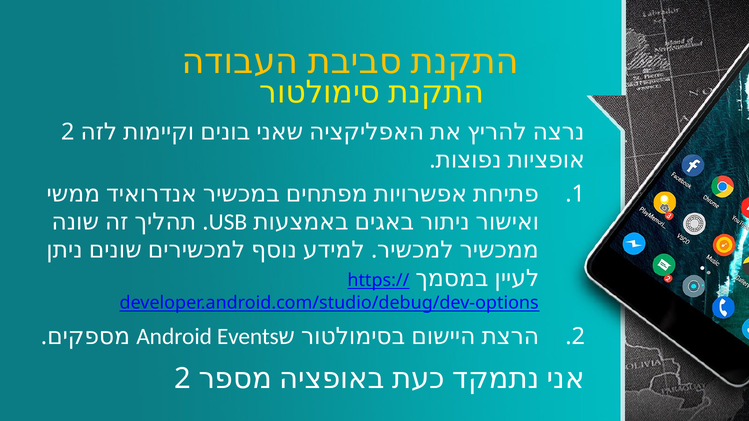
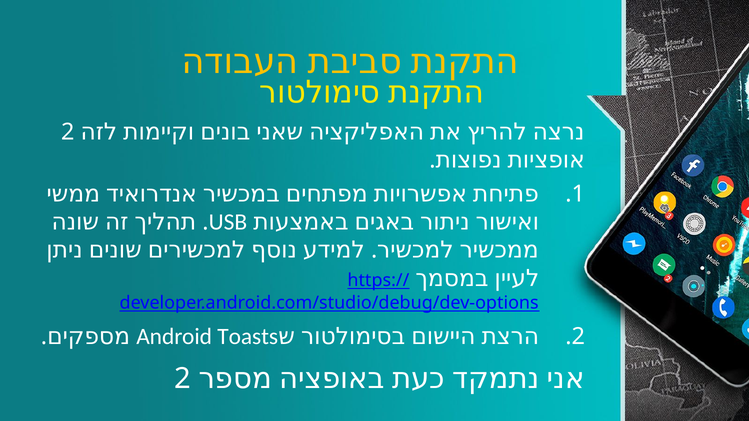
Events: Events -> Toasts (248, 337)
